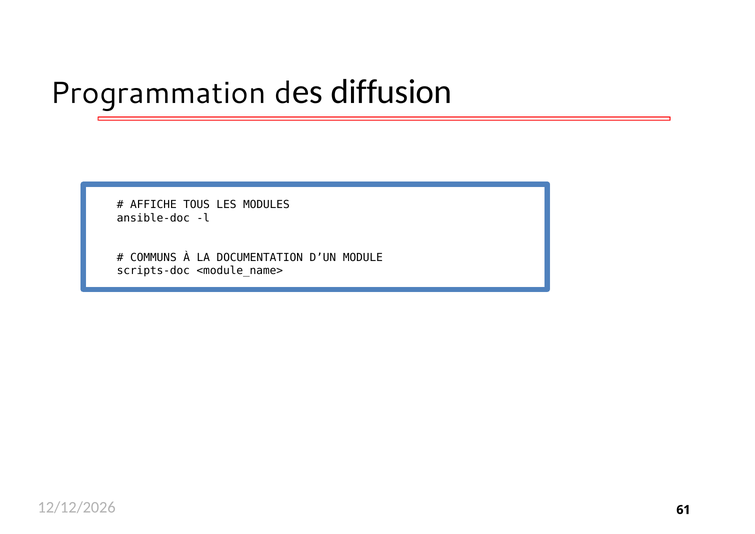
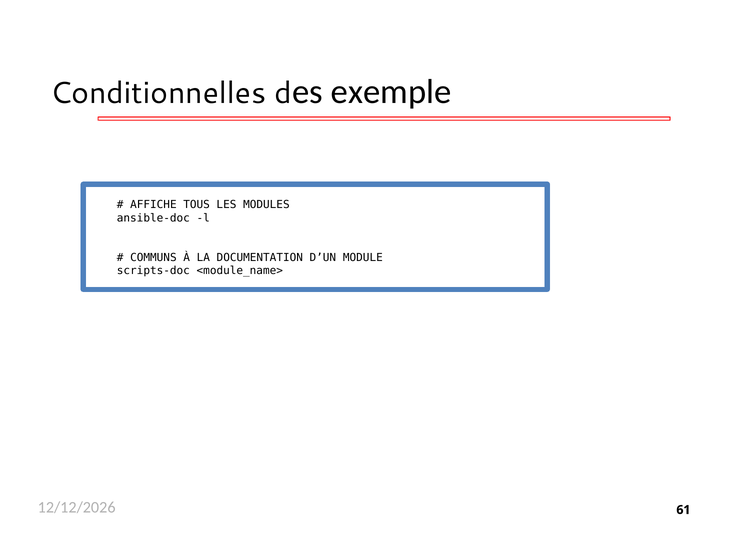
Programmation: Programmation -> Conditionnelles (158, 93)
diffusion: diffusion -> exemple (391, 92)
